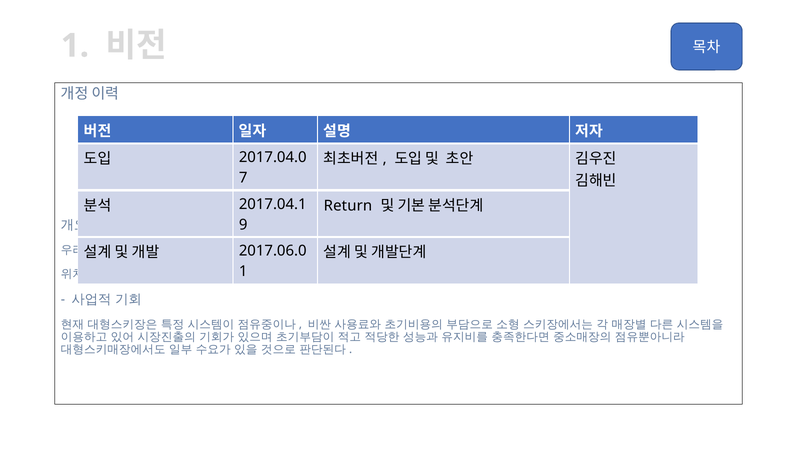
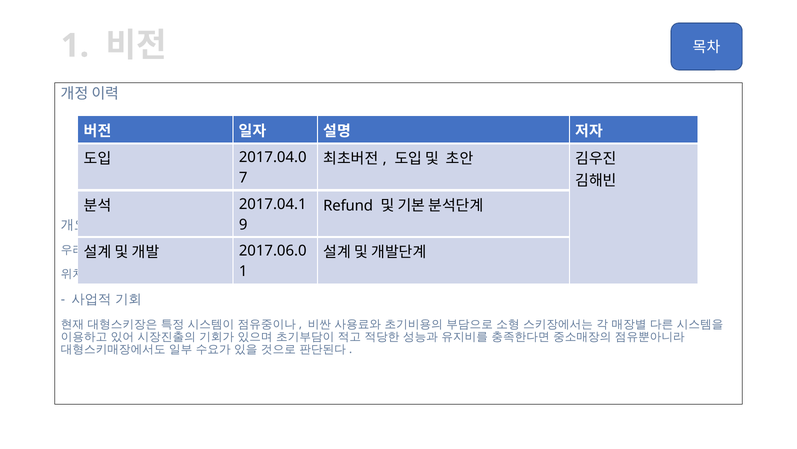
Return: Return -> Refund (348, 205)
